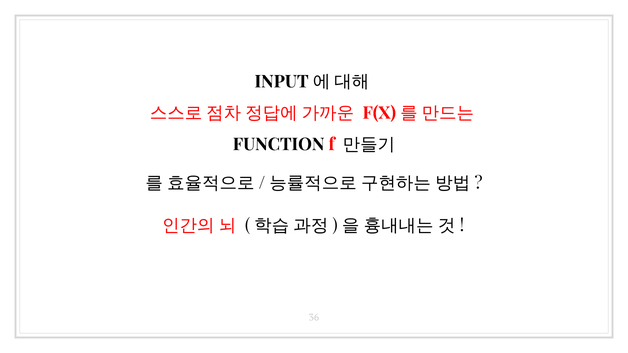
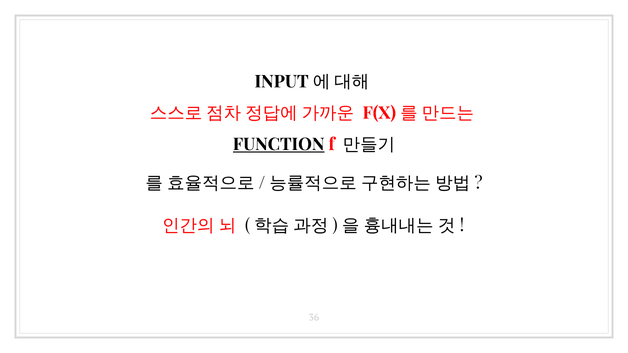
FUNCTION underline: none -> present (279, 144)
